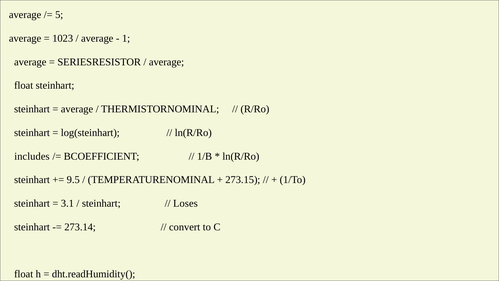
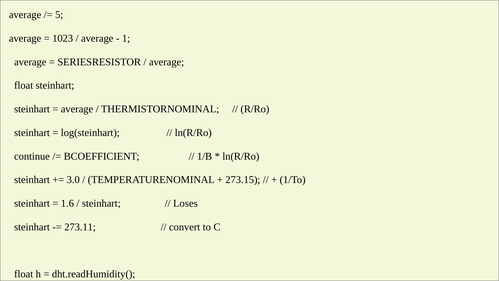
includes: includes -> continue (32, 156)
9.5: 9.5 -> 3.0 (73, 180)
3.1: 3.1 -> 1.6 (67, 203)
273.14: 273.14 -> 273.11 (80, 227)
